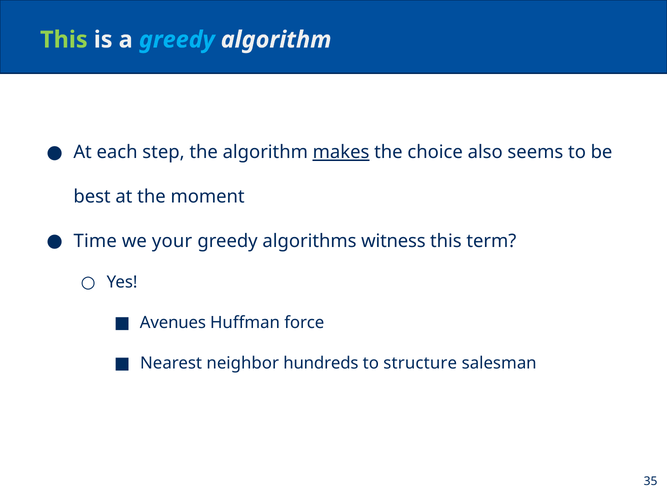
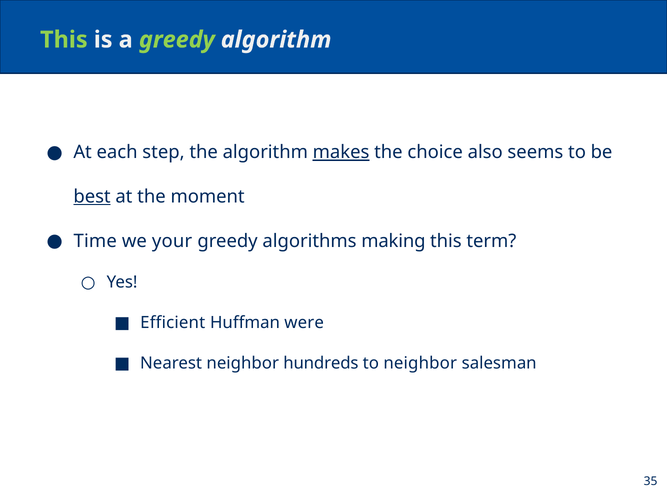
greedy colour: light blue -> light green (177, 40)
best underline: none -> present (92, 197)
witness: witness -> making (393, 241)
Avenues: Avenues -> Efficient (173, 323)
force: force -> were (304, 323)
to structure: structure -> neighbor (420, 363)
